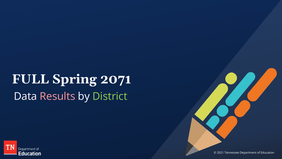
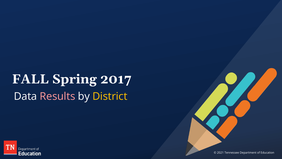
FULL: FULL -> FALL (30, 79)
2071: 2071 -> 2017 (116, 79)
District colour: light green -> yellow (110, 96)
